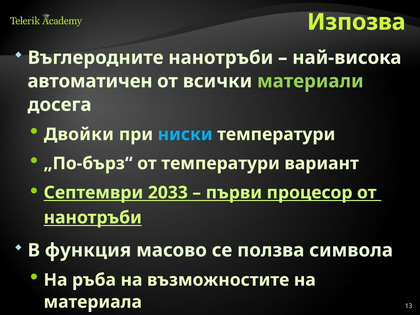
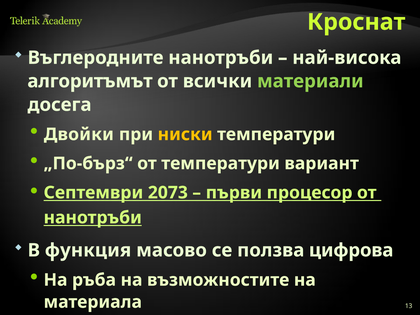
Изпозва: Изпозва -> Кроснат (356, 22)
автоматичен: автоматичен -> алгоритъмът (90, 81)
ниски colour: light blue -> yellow (185, 134)
2033: 2033 -> 2073 (168, 193)
символа: символа -> цифрова (351, 250)
